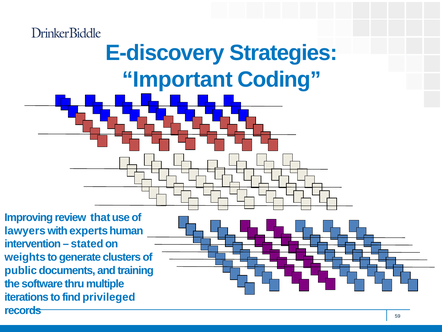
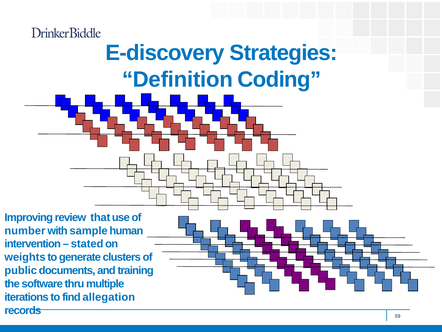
Important: Important -> Definition (177, 79)
lawyers: lawyers -> number (25, 230)
experts: experts -> sample (89, 230)
privileged: privileged -> allegation (109, 297)
